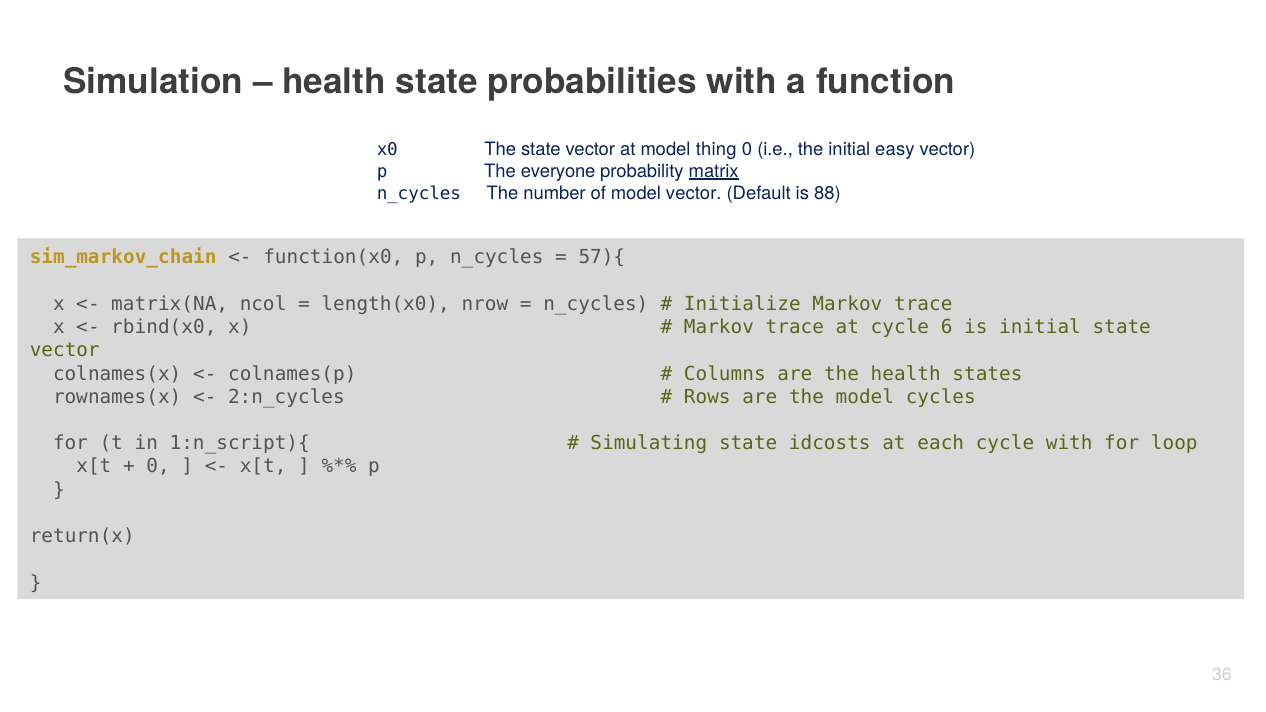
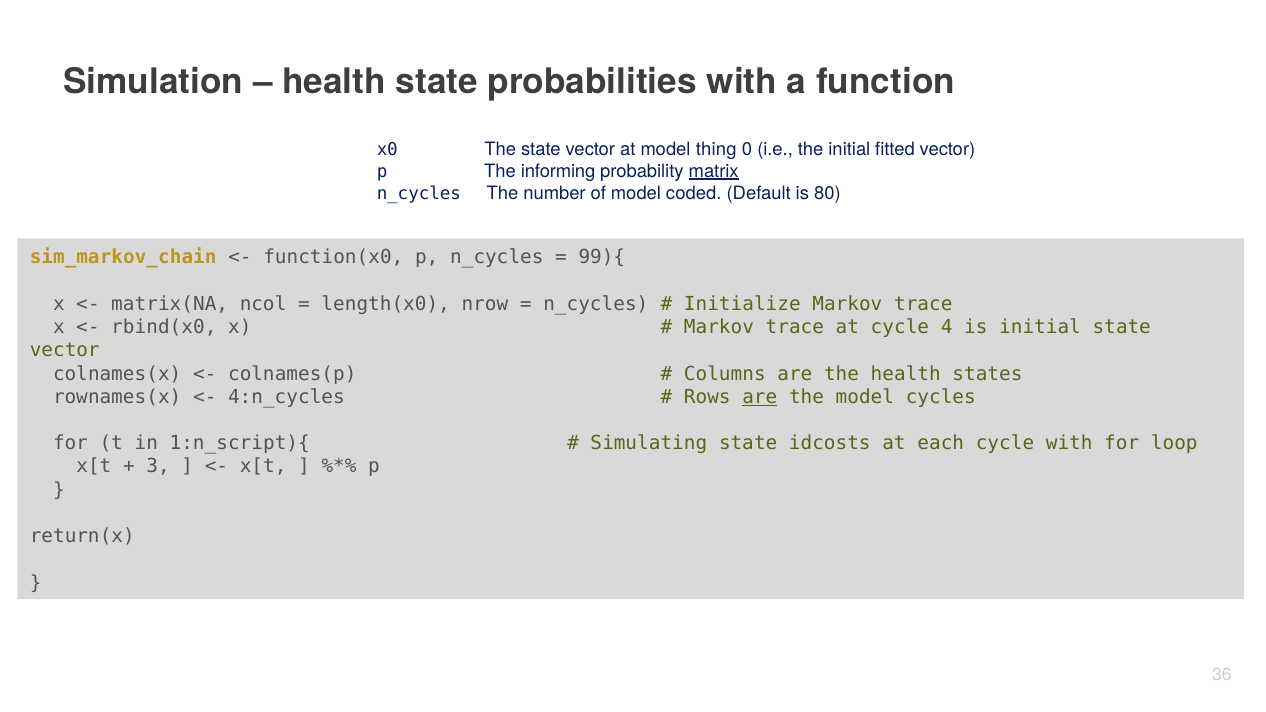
easy: easy -> fitted (895, 149)
everyone: everyone -> informing (558, 171)
model vector: vector -> coded (694, 193)
88: 88 -> 80 (827, 193)
57){: 57){ -> 99){ (602, 258)
6: 6 -> 4 (947, 327)
2:n_cycles: 2:n_cycles -> 4:n_cycles (286, 397)
are underline: none -> present (760, 397)
0: 0 -> 3 (158, 467)
